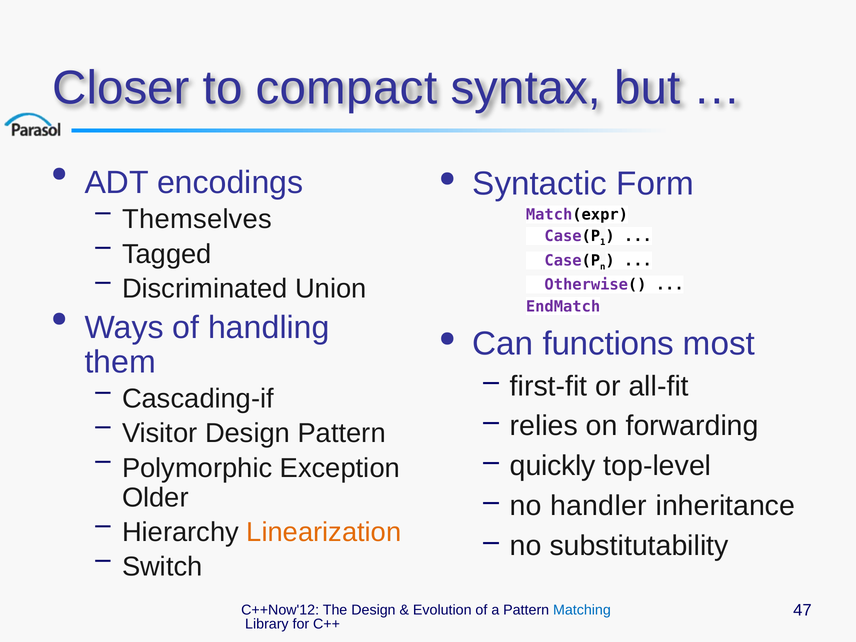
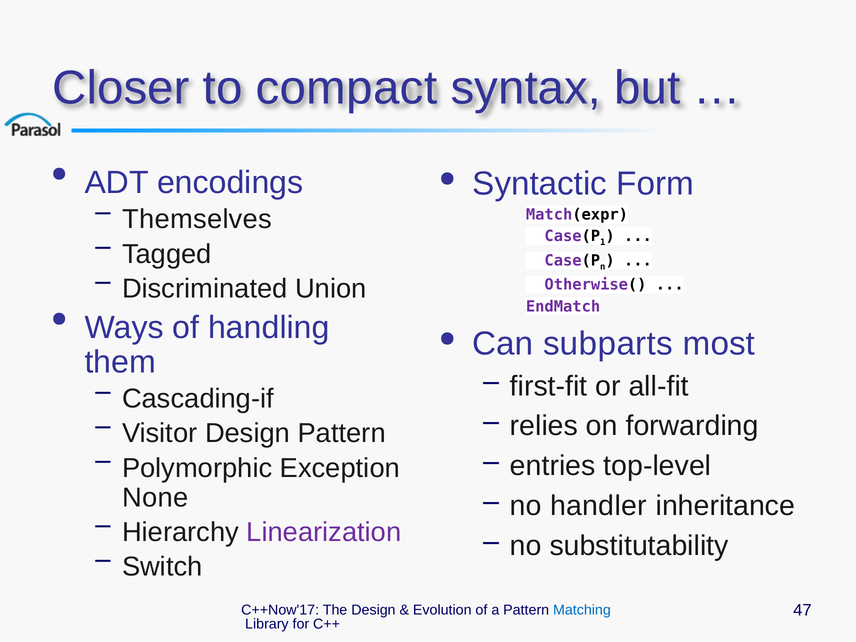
functions: functions -> subparts (608, 344)
quickly: quickly -> entries (553, 466)
Older: Older -> None (155, 498)
Linearization colour: orange -> purple (324, 532)
C++Now'12: C++Now'12 -> C++Now'17 (280, 610)
